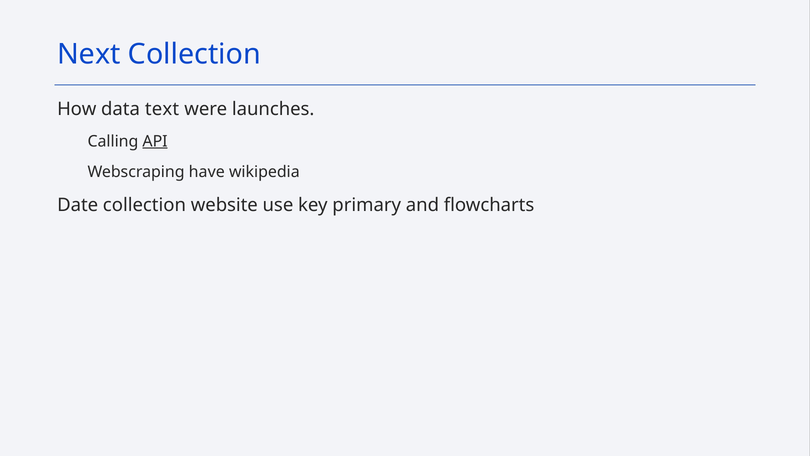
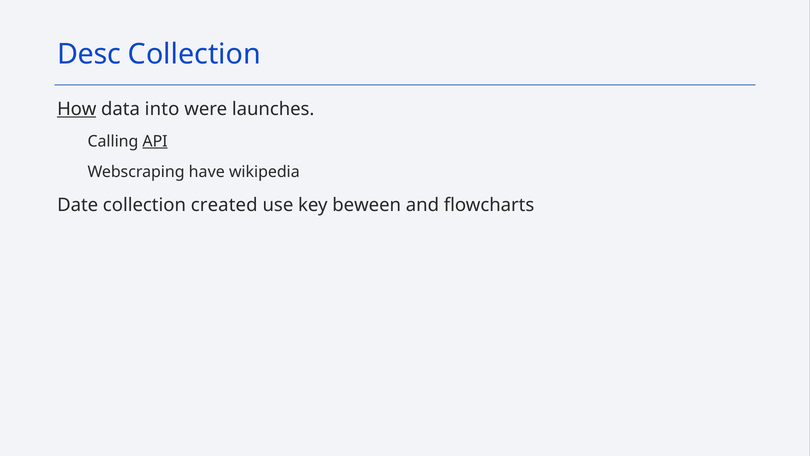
Next: Next -> Desc (89, 54)
How underline: none -> present (77, 109)
text: text -> into (162, 109)
website: website -> created (224, 205)
primary: primary -> beween (367, 205)
